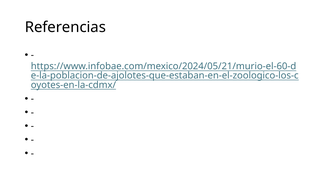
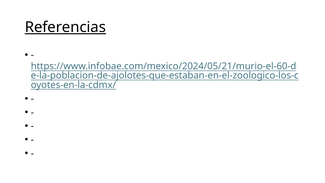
Referencias underline: none -> present (65, 27)
